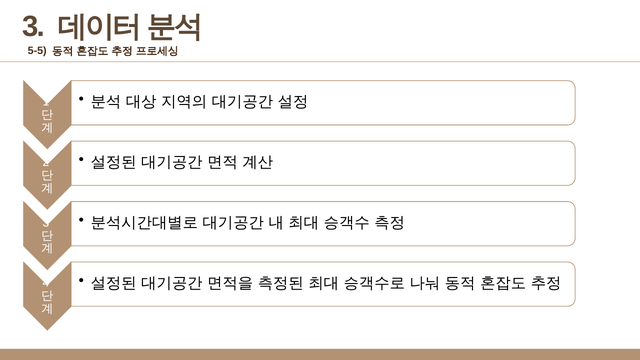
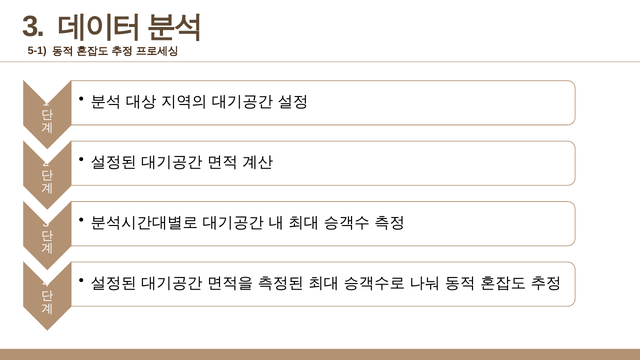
5-5: 5-5 -> 5-1 (37, 51)
